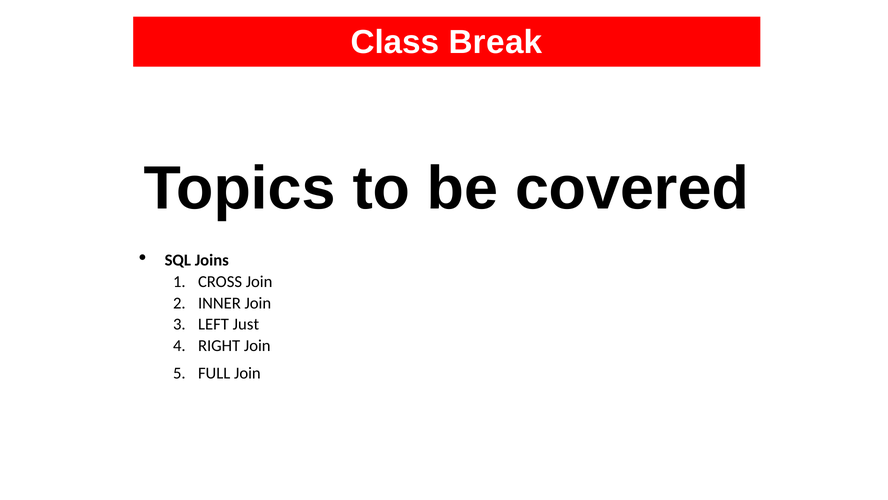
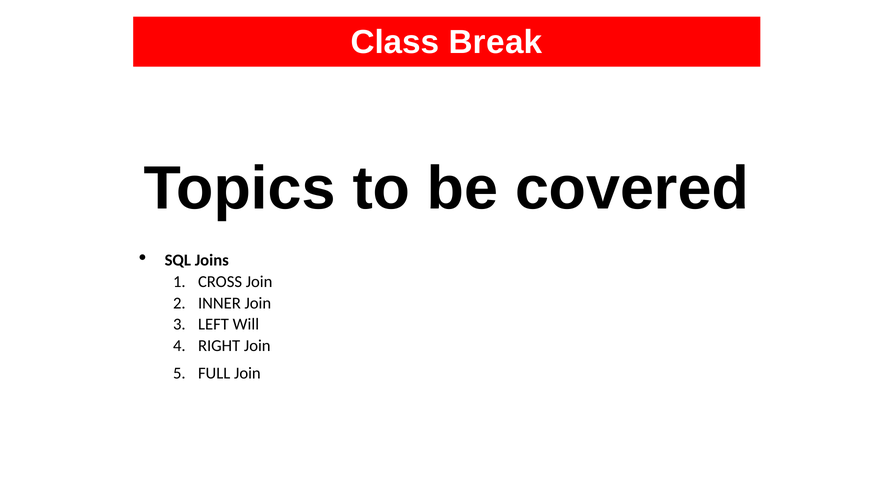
Just: Just -> Will (246, 324)
